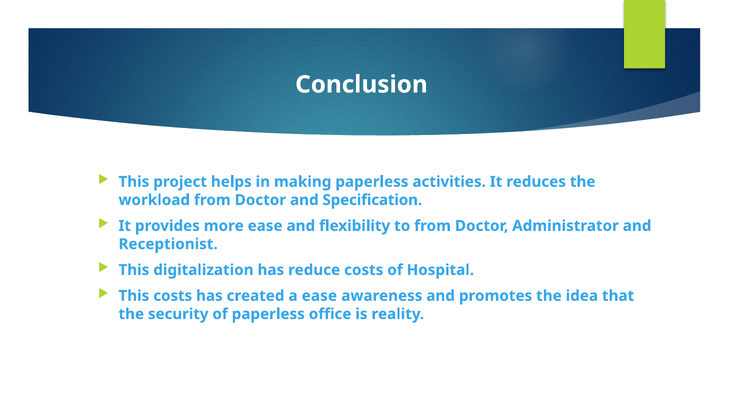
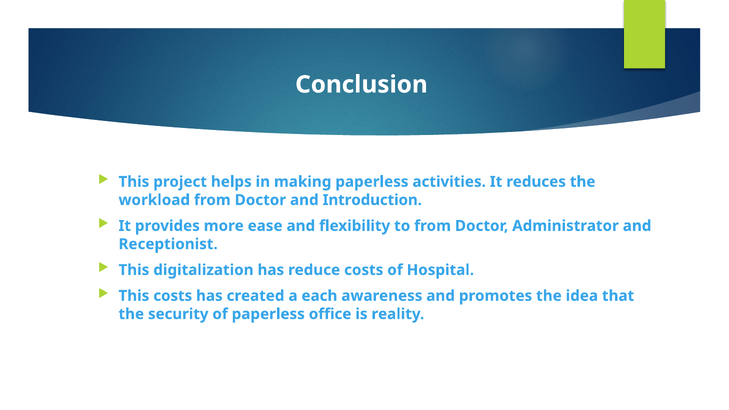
Specification: Specification -> Introduction (372, 200)
a ease: ease -> each (319, 296)
